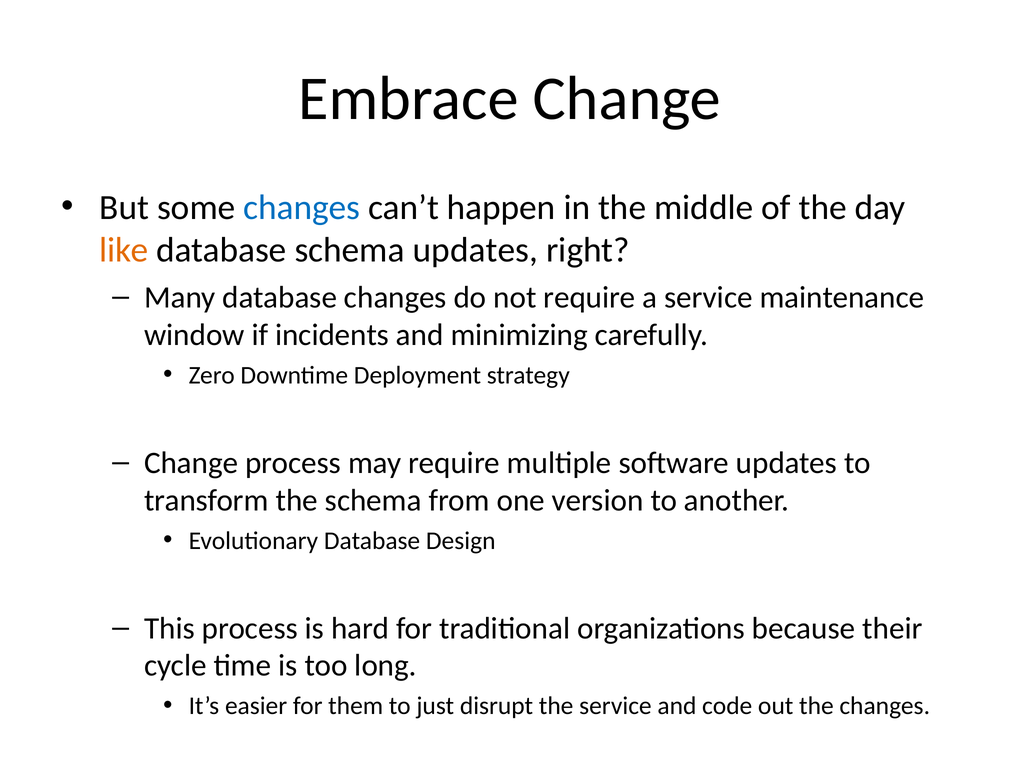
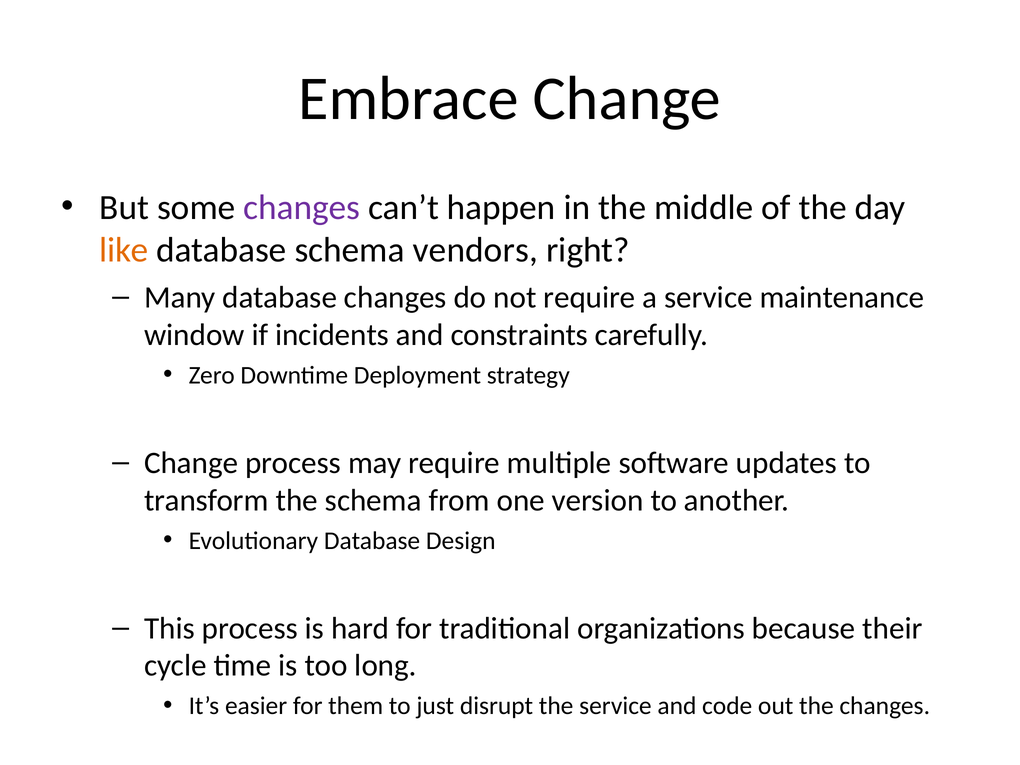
changes colour: blue -> purple (302, 207)
schema updates: updates -> vendors (475, 250)
minimizing: minimizing -> constraints (519, 335)
